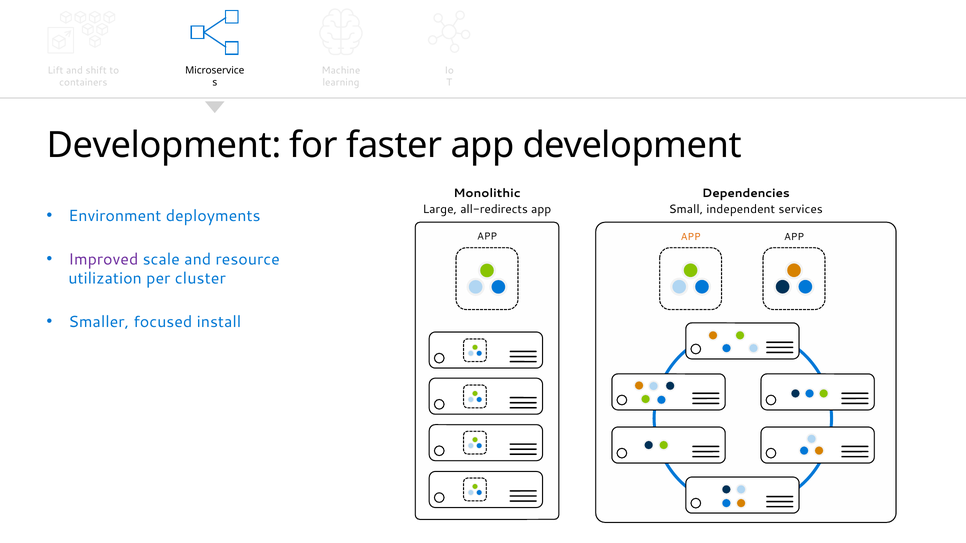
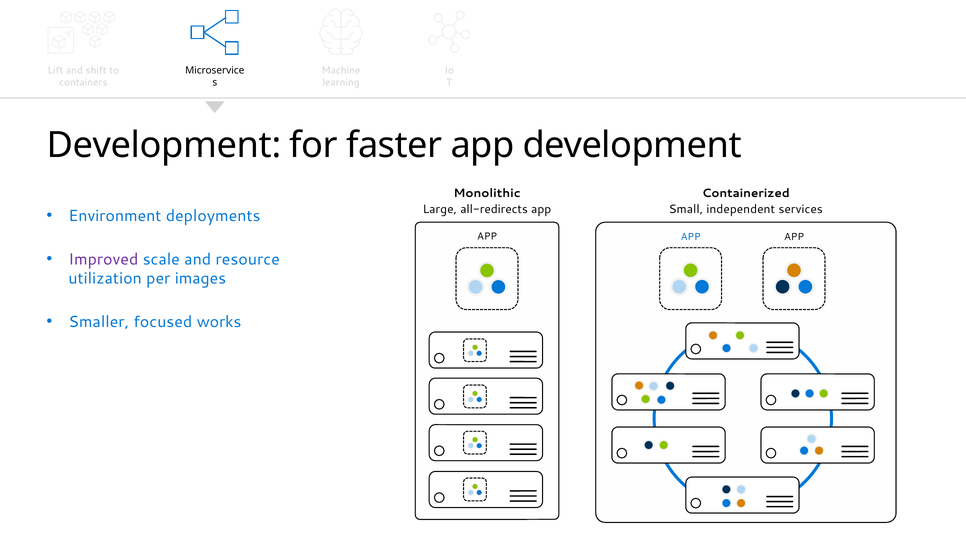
Dependencies: Dependencies -> Containerized (746, 194)
APP colour: orange -> blue (691, 237)
cluster: cluster -> images (200, 279)
install: install -> works (219, 322)
